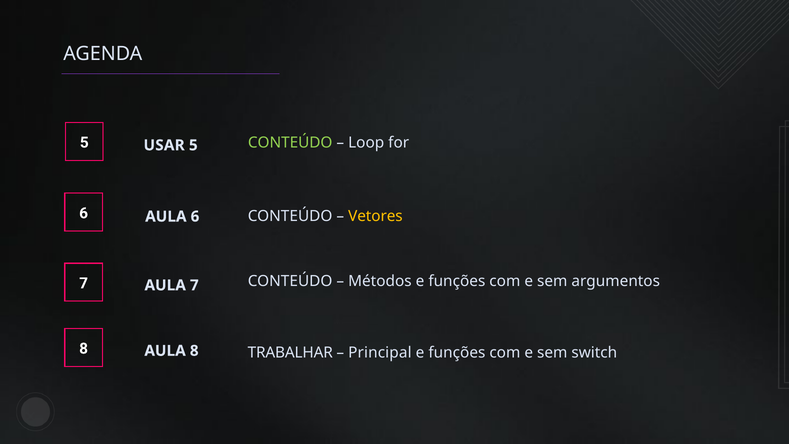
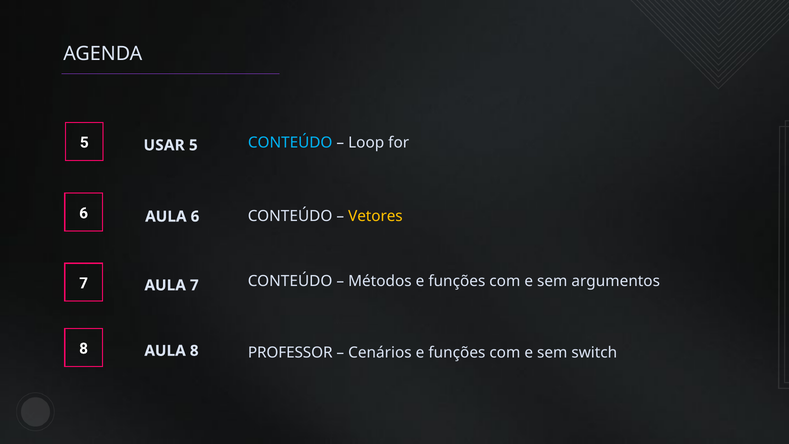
CONTEÚDO colour: light green -> light blue (290, 142)
TRABALHAR: TRABALHAR -> PROFESSOR (290, 353)
Principal: Principal -> Cenários (380, 353)
